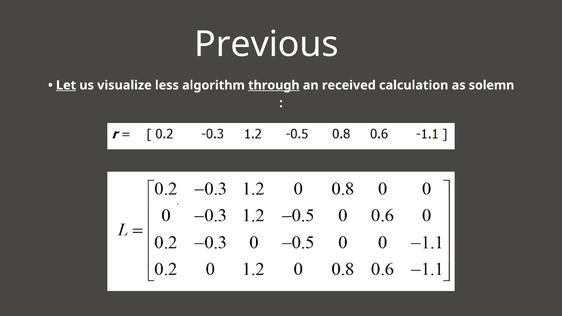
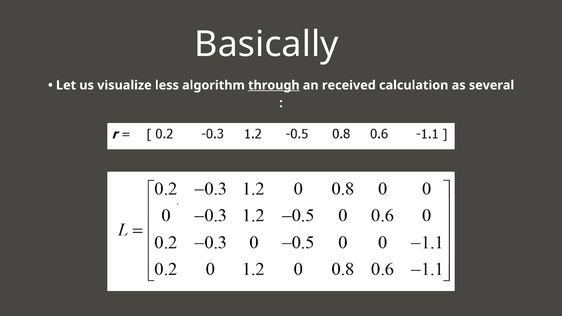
Previous: Previous -> Basically (266, 44)
Let underline: present -> none (66, 85)
solemn: solemn -> several (492, 85)
